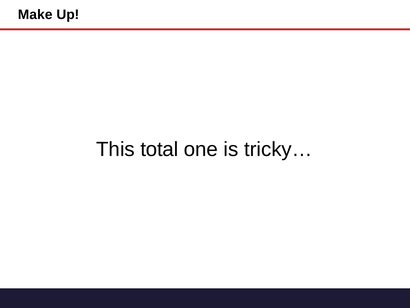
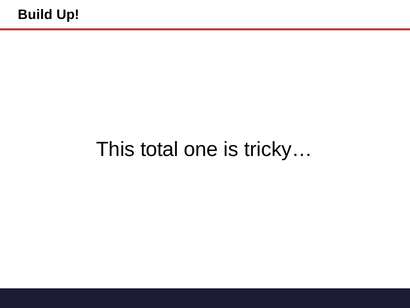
Make: Make -> Build (35, 15)
